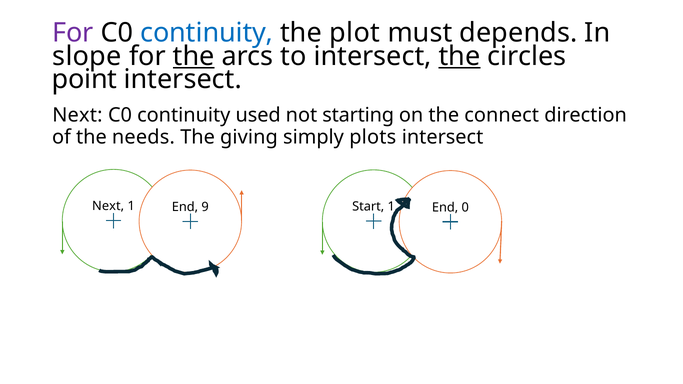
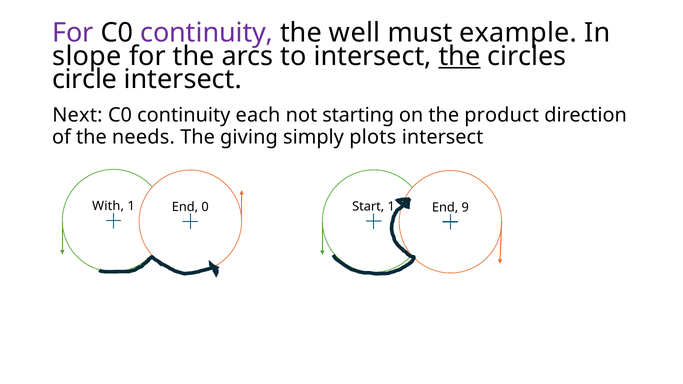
continuity colour: blue -> purple (207, 33)
plot: plot -> well (355, 33)
depends: depends -> example (518, 33)
the underline: present -> none (194, 56)
point: point -> circle (85, 79)
used: used -> each (258, 115)
connect: connect -> product (502, 115)
Next: Next -> With (108, 206)
9: 9 -> 0 (205, 207)
0: 0 -> 9 (465, 207)
